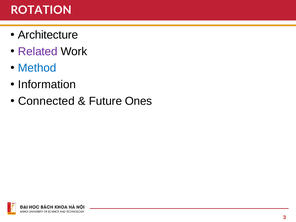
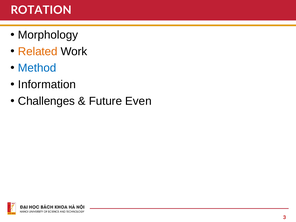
Architecture: Architecture -> Morphology (48, 35)
Related colour: purple -> orange (38, 51)
Connected: Connected -> Challenges (46, 101)
Ones: Ones -> Even (138, 101)
